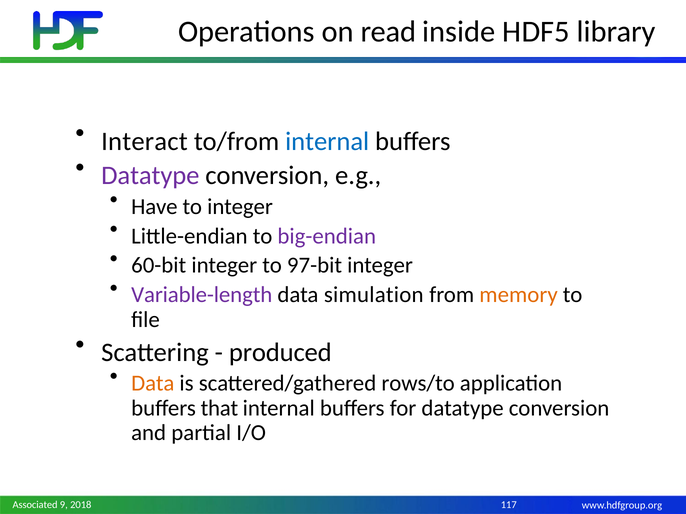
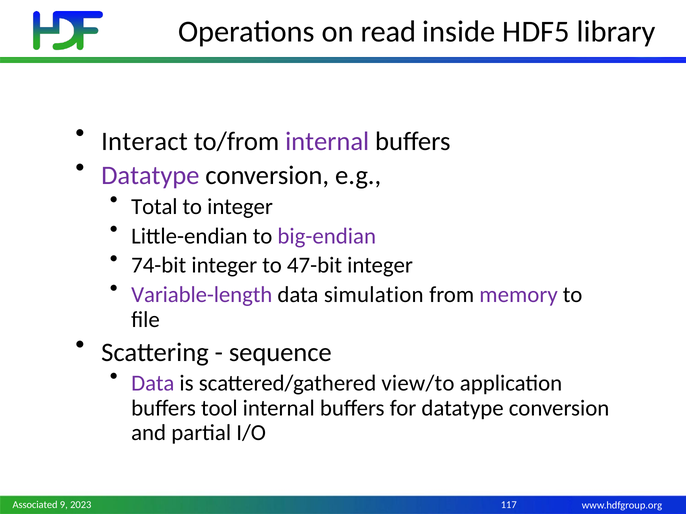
internal colour: blue -> purple (327, 141)
Have: Have -> Total (154, 207)
60-bit: 60-bit -> 74-bit (159, 266)
97-bit: 97-bit -> 47-bit (315, 266)
memory colour: orange -> purple (519, 295)
produced: produced -> sequence (280, 353)
Data colour: orange -> purple (153, 384)
rows/to: rows/to -> view/to (418, 384)
that: that -> tool (219, 408)
2018: 2018 -> 2023 (81, 505)
